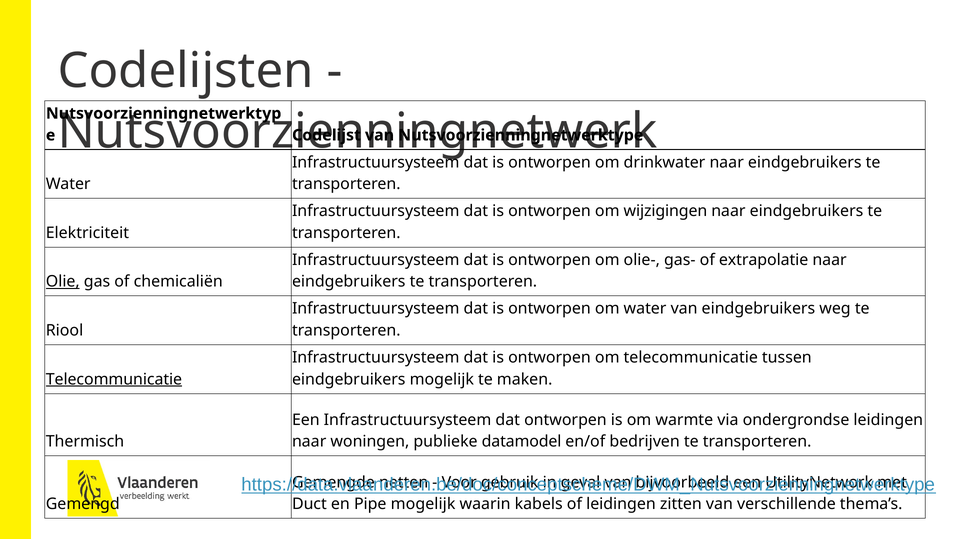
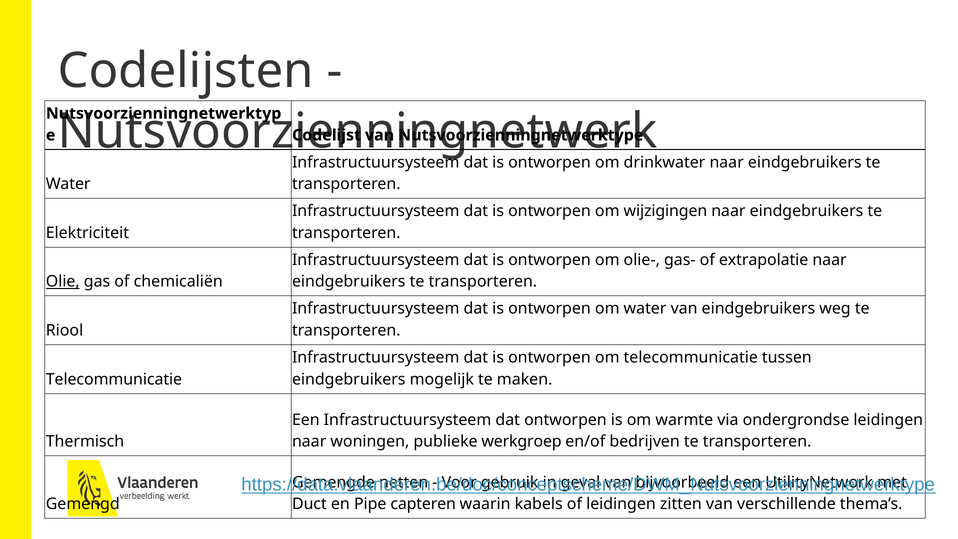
Telecommunicatie underline: present -> none (114, 379)
datamodel: datamodel -> werkgroep (522, 442)
Pipe mogelijk: mogelijk -> capteren (423, 504)
